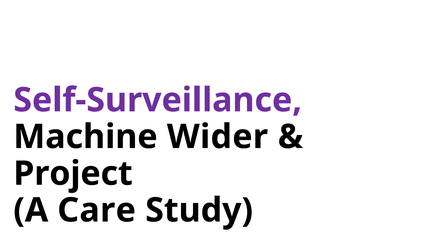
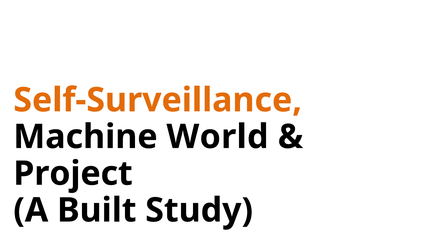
Self-Surveillance colour: purple -> orange (158, 100)
Wider: Wider -> World (217, 137)
Care: Care -> Built (97, 210)
